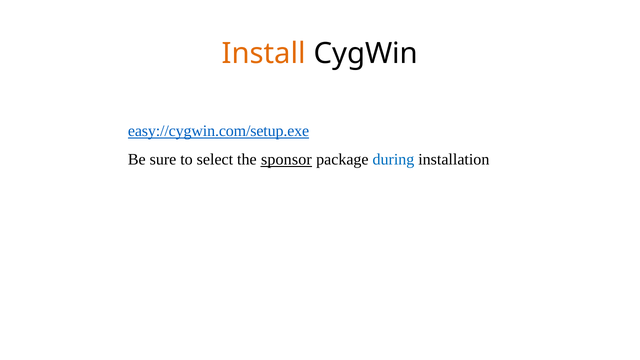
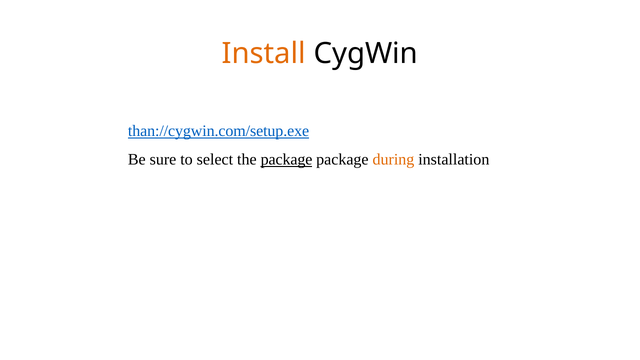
easy://cygwin.com/setup.exe: easy://cygwin.com/setup.exe -> than://cygwin.com/setup.exe (219, 131)
the sponsor: sponsor -> package (287, 160)
during colour: blue -> orange (393, 160)
